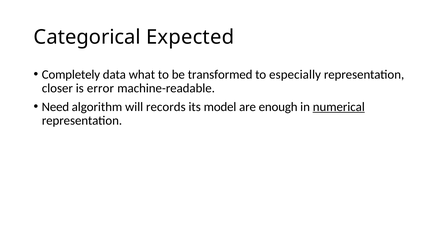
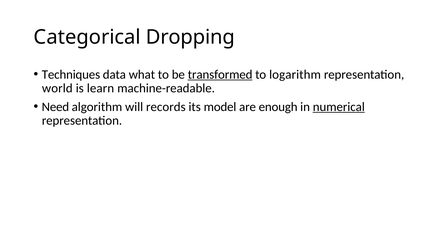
Expected: Expected -> Dropping (190, 37)
Completely: Completely -> Techniques (71, 75)
transformed underline: none -> present (220, 75)
especially: especially -> logarithm (295, 75)
closer: closer -> world (57, 88)
error: error -> learn (100, 88)
